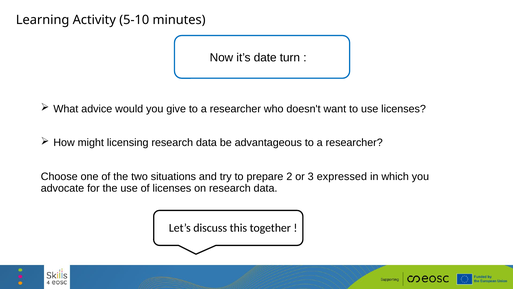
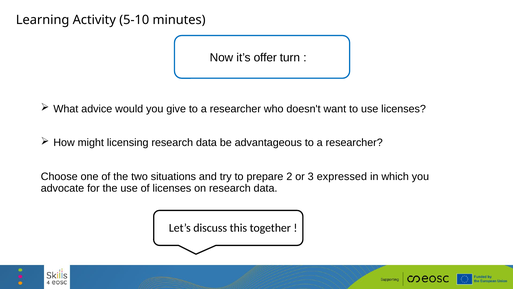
date: date -> offer (265, 57)
